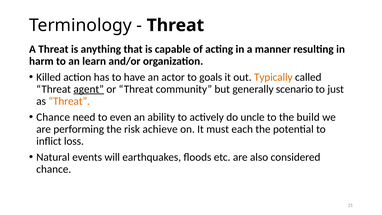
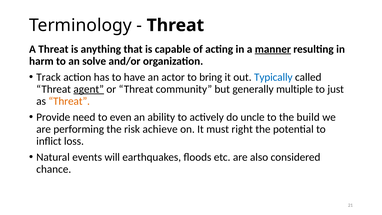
manner underline: none -> present (273, 49)
learn: learn -> solve (94, 61)
Killed: Killed -> Track (49, 77)
goals: goals -> bring (211, 77)
Typically colour: orange -> blue (273, 77)
scenario: scenario -> multiple (295, 89)
Chance: Chance -> Provide (53, 117)
each: each -> right (242, 129)
